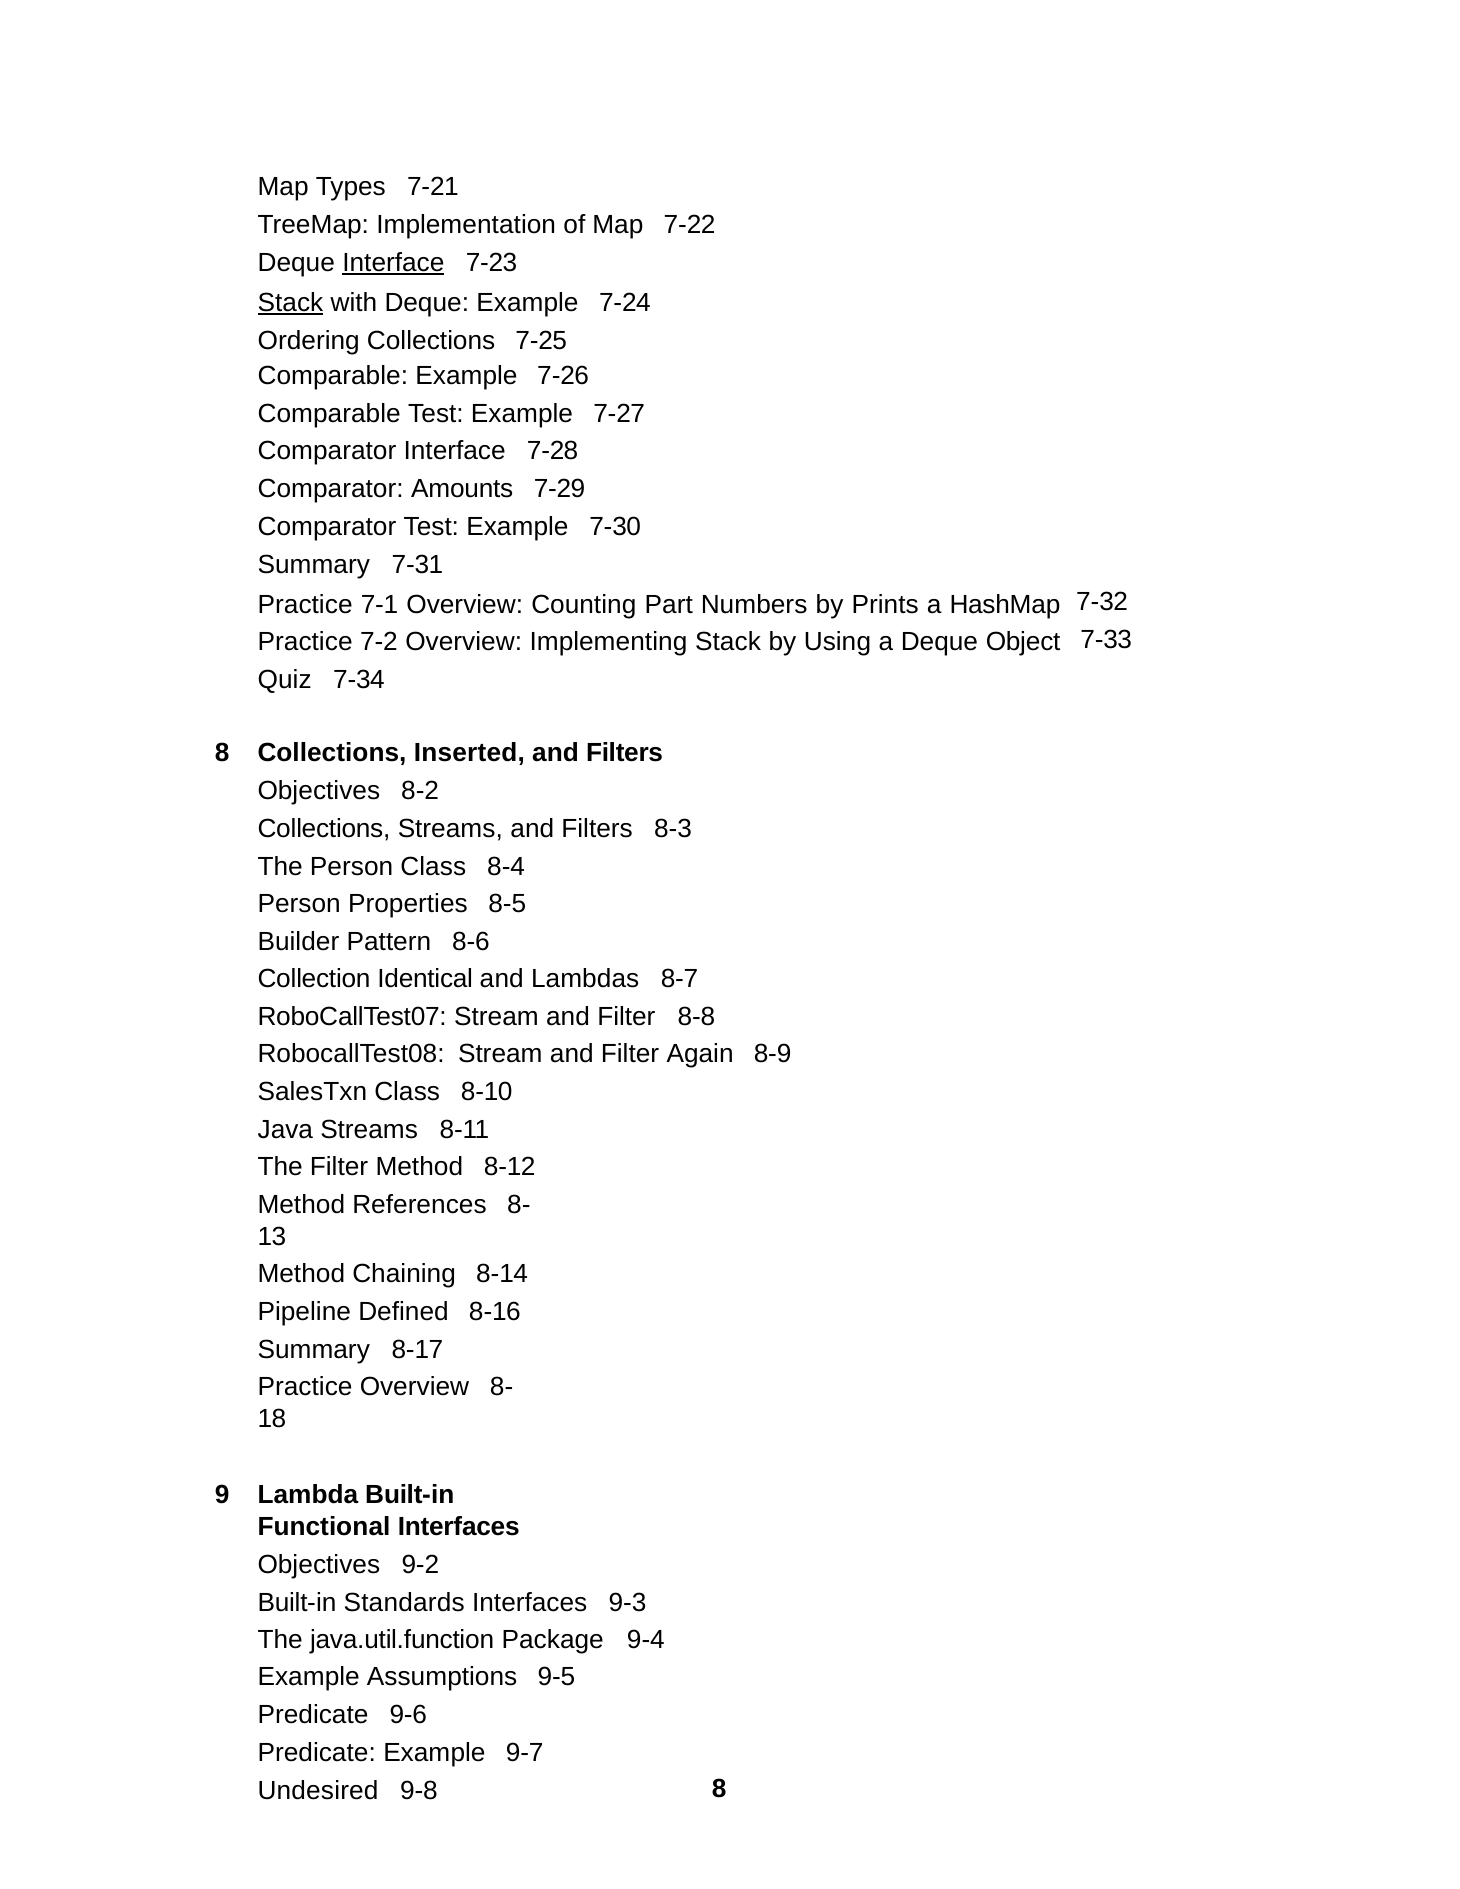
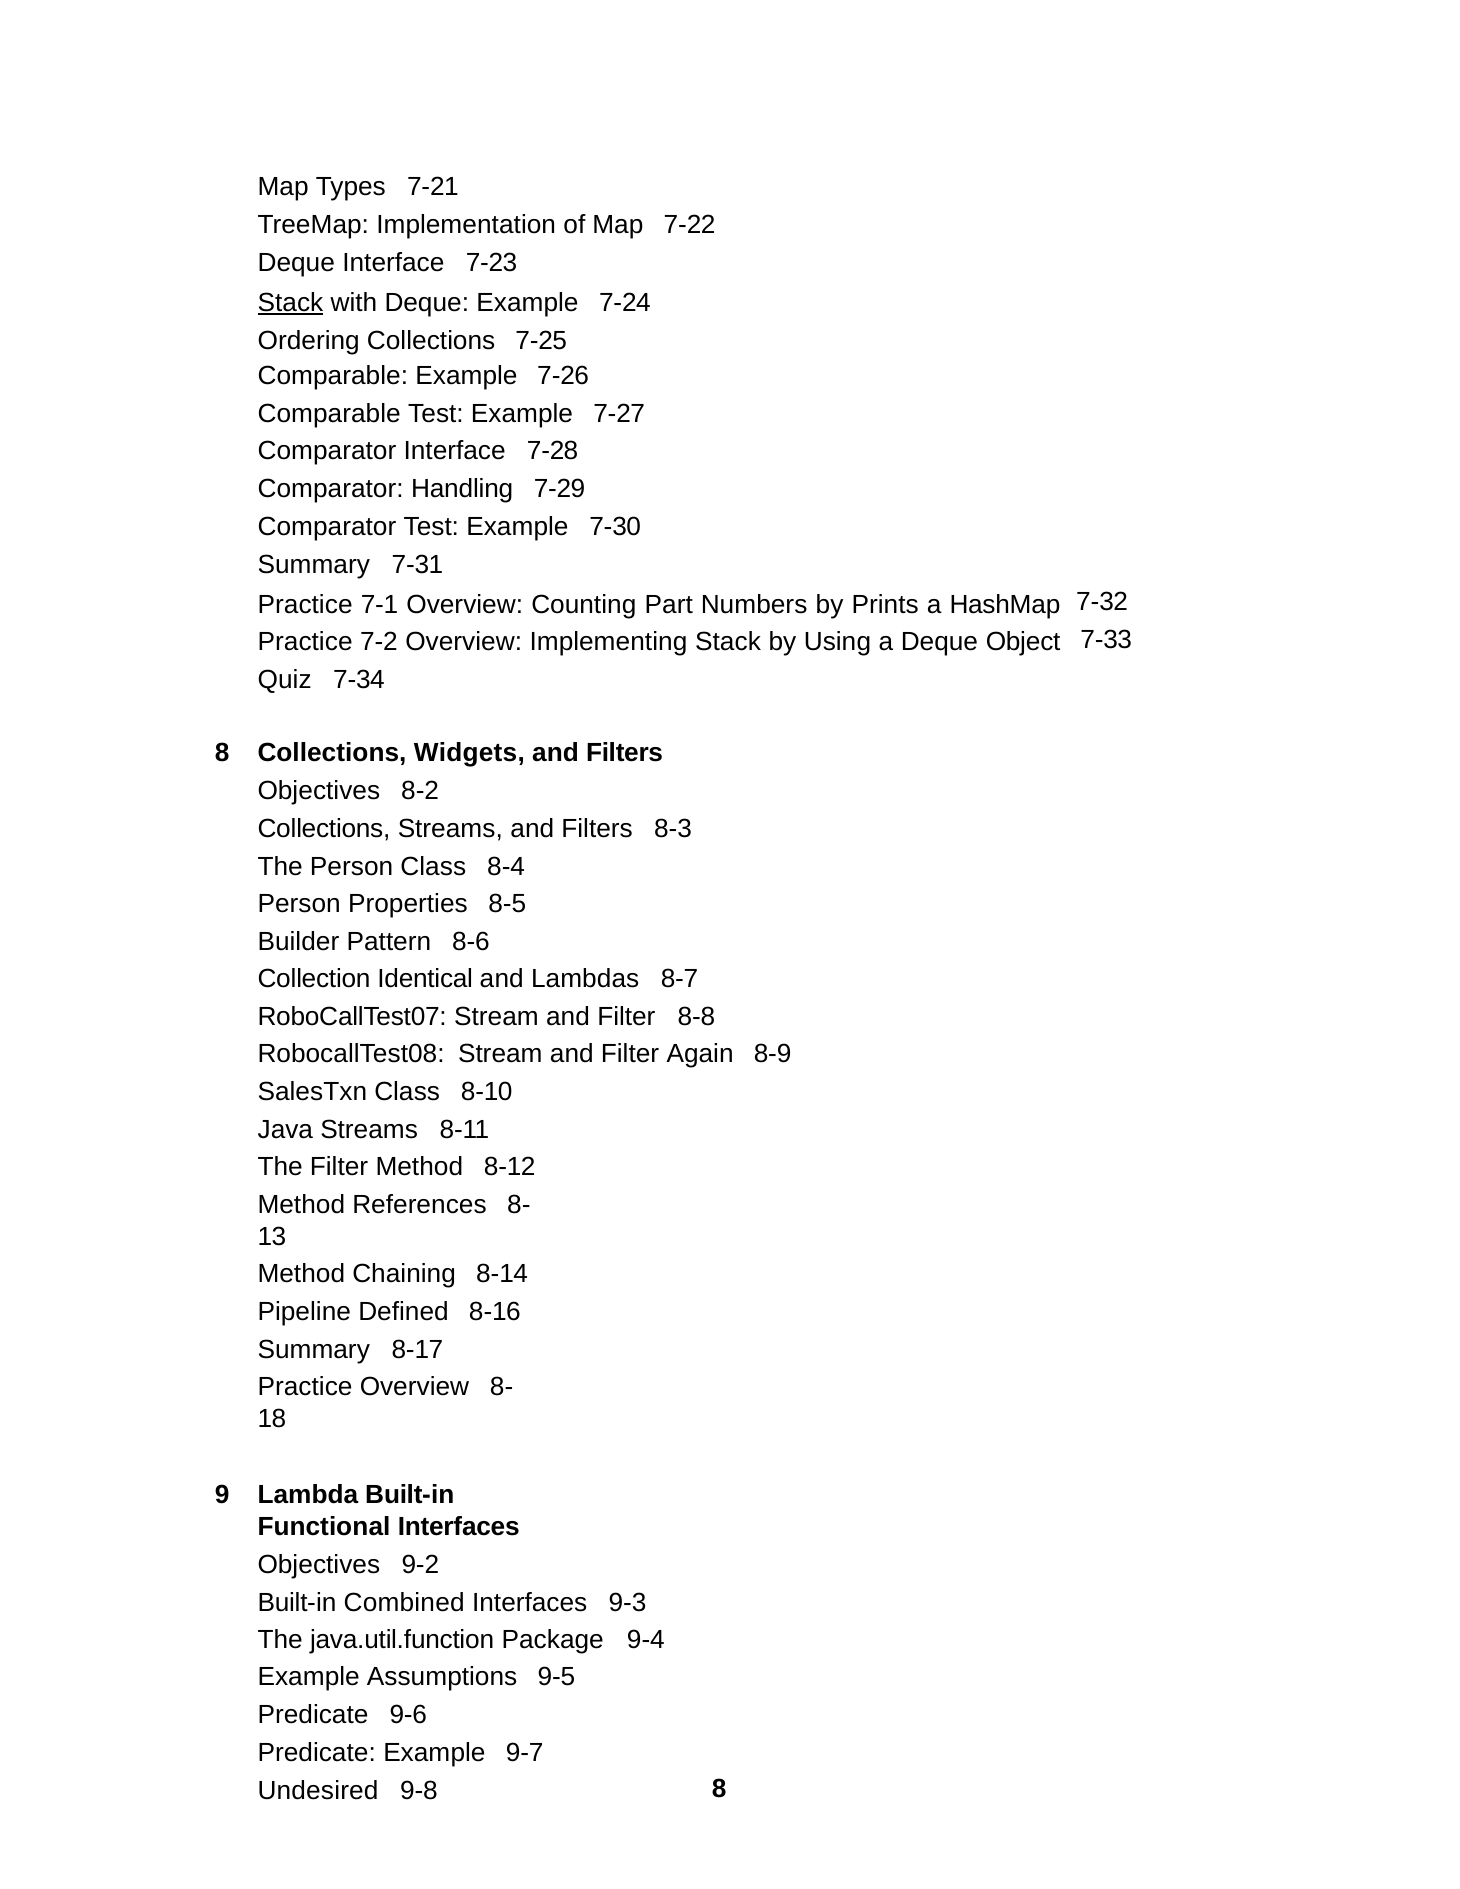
Interface underline: present -> none (393, 263)
Amounts: Amounts -> Handling (462, 489)
Inserted: Inserted -> Widgets (469, 753)
Standards: Standards -> Combined (404, 1603)
